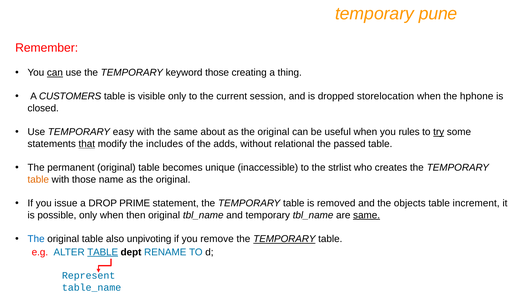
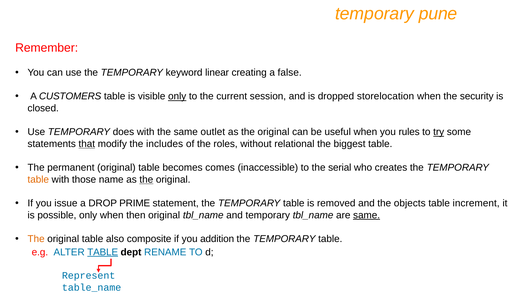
can underline: present -> none (55, 72)
keyword those: those -> linear (217, 72)
thing: thing -> false (290, 72)
only underline: none -> present (177, 96)
hphone: hphone -> security (477, 96)
easy: easy -> does (123, 132)
about: about -> outlet (213, 132)
adds: adds -> roles (226, 144)
passed: passed -> biggest (350, 144)
unique: unique -> comes (220, 167)
strlist: strlist -> serial (340, 167)
the underline: none -> present (146, 179)
The colour: blue -> orange (36, 238)
unpivoting: unpivoting -> composite (149, 238)
remove: remove -> addition (217, 238)
TEMPORARY underline: present -> none (284, 238)
